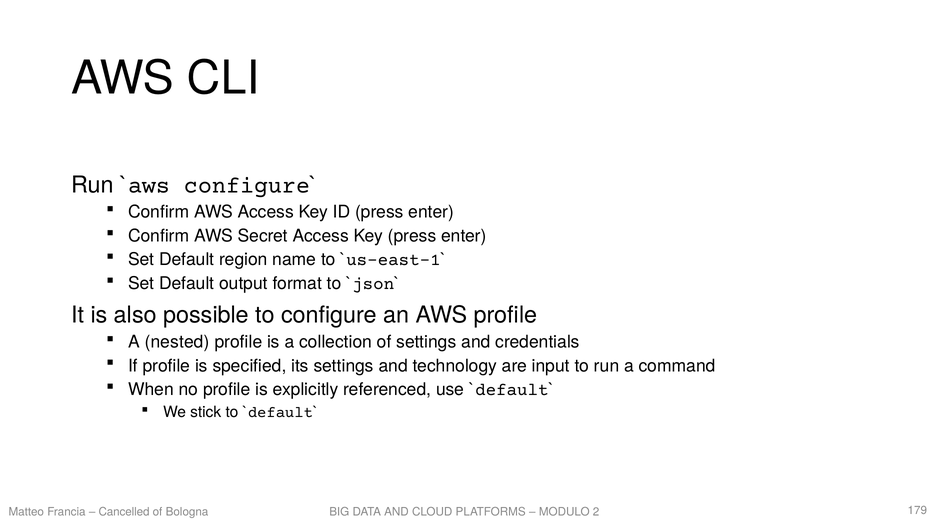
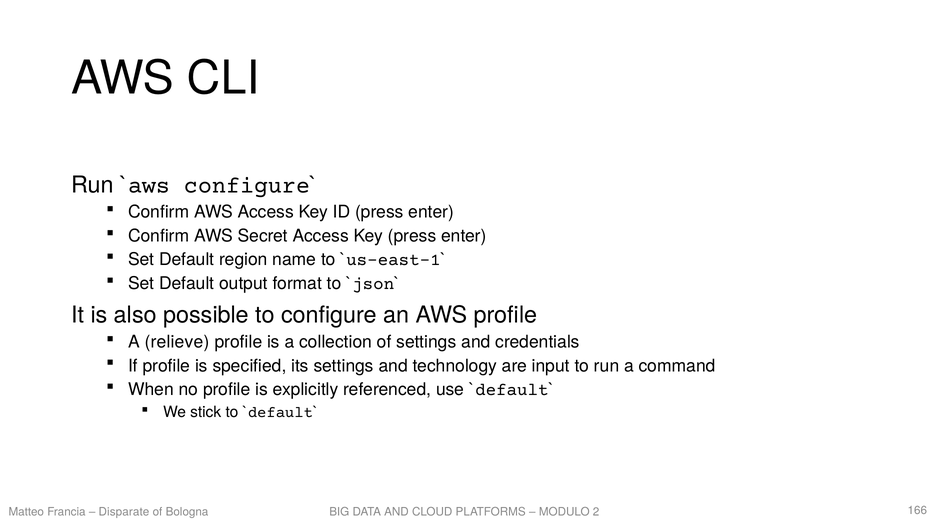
nested: nested -> relieve (177, 342)
Cancelled: Cancelled -> Disparate (124, 512)
179: 179 -> 166 (917, 511)
